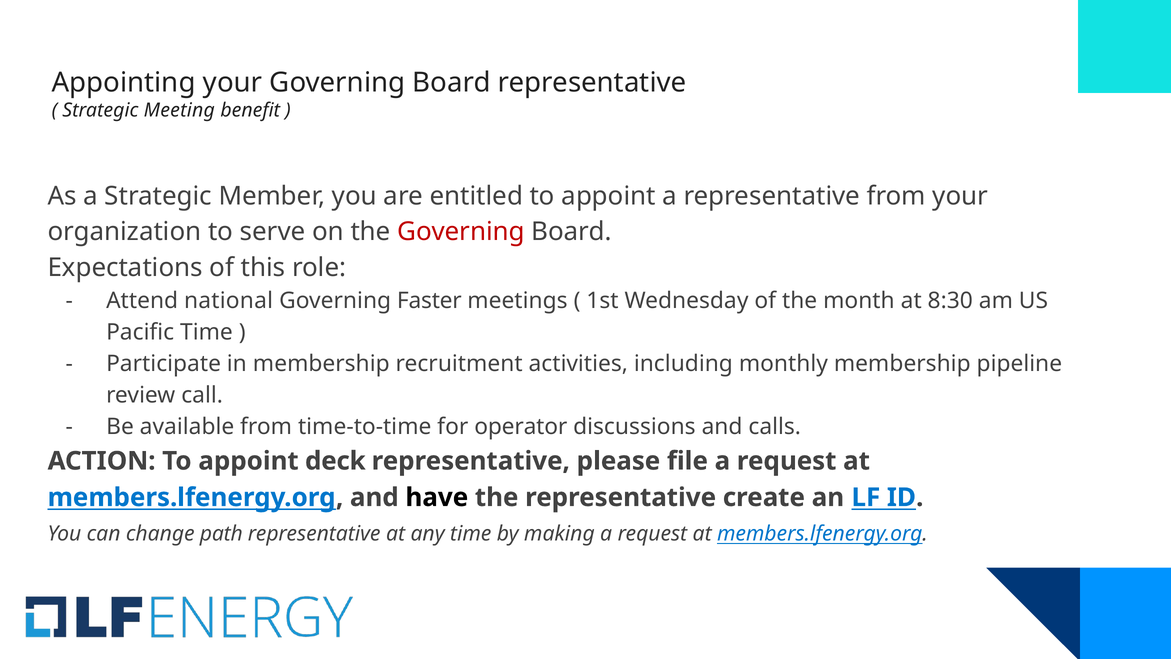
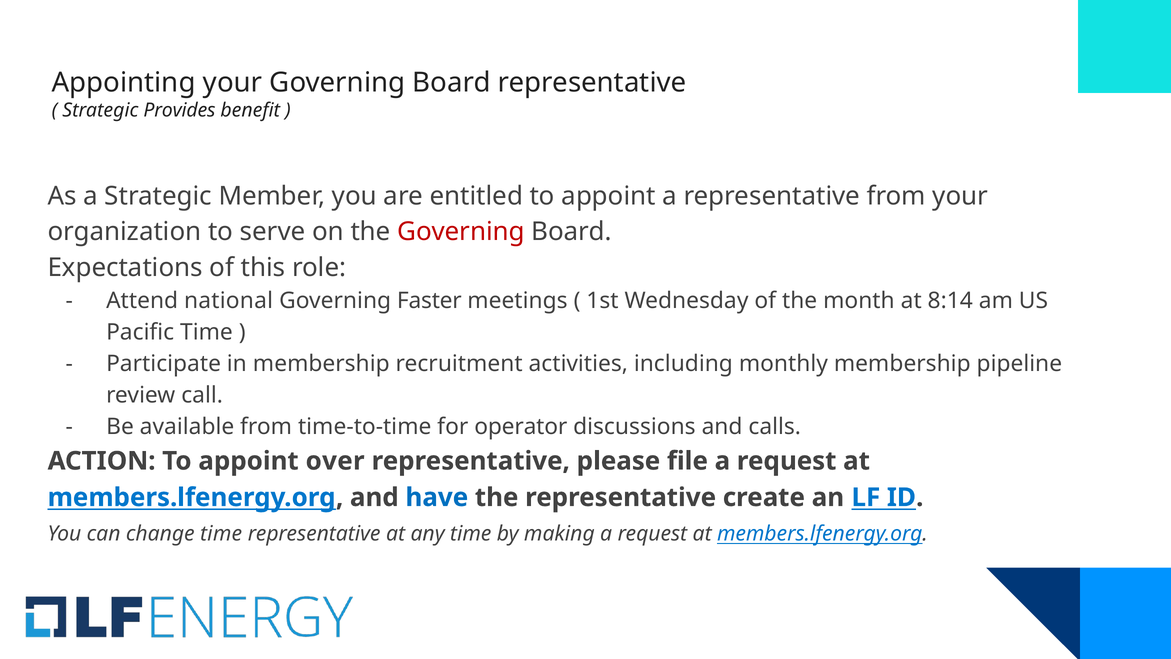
Meeting: Meeting -> Provides (179, 110)
8:30: 8:30 -> 8:14 (950, 301)
deck: deck -> over (335, 461)
have colour: black -> blue (437, 497)
change path: path -> time (221, 534)
